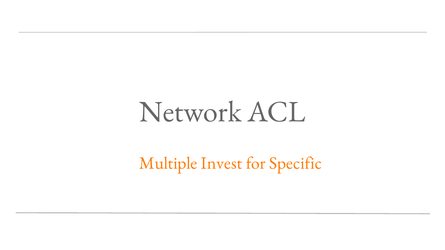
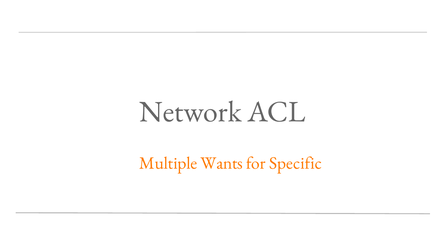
Invest: Invest -> Wants (222, 163)
